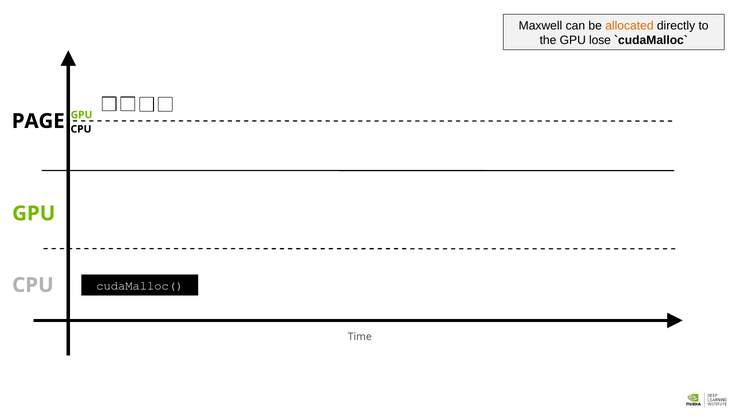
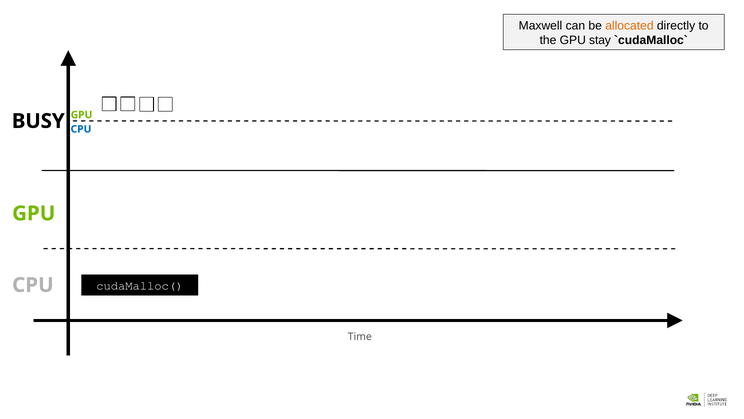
lose: lose -> stay (600, 40)
PAGE: PAGE -> BUSY (38, 121)
CPU colour: black -> blue (81, 129)
